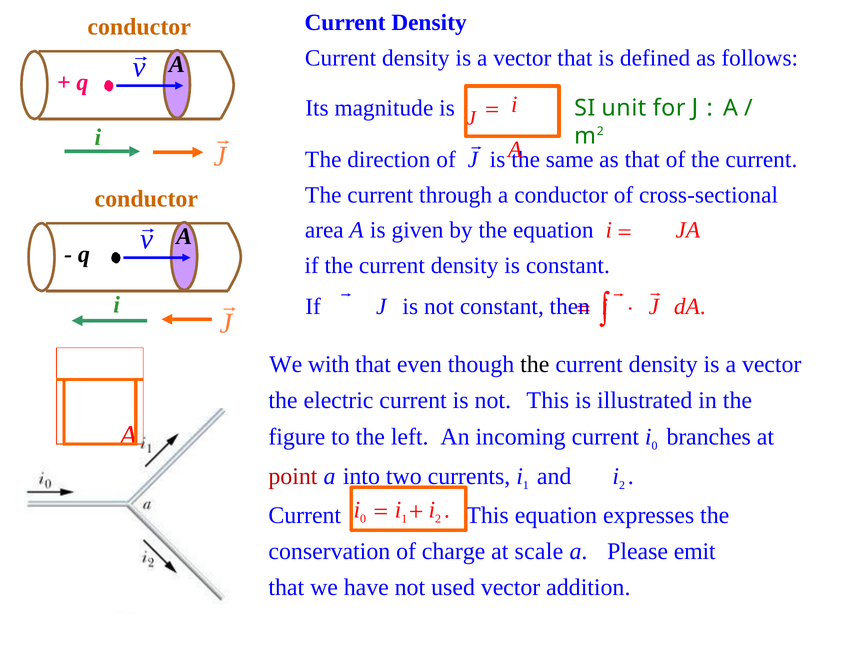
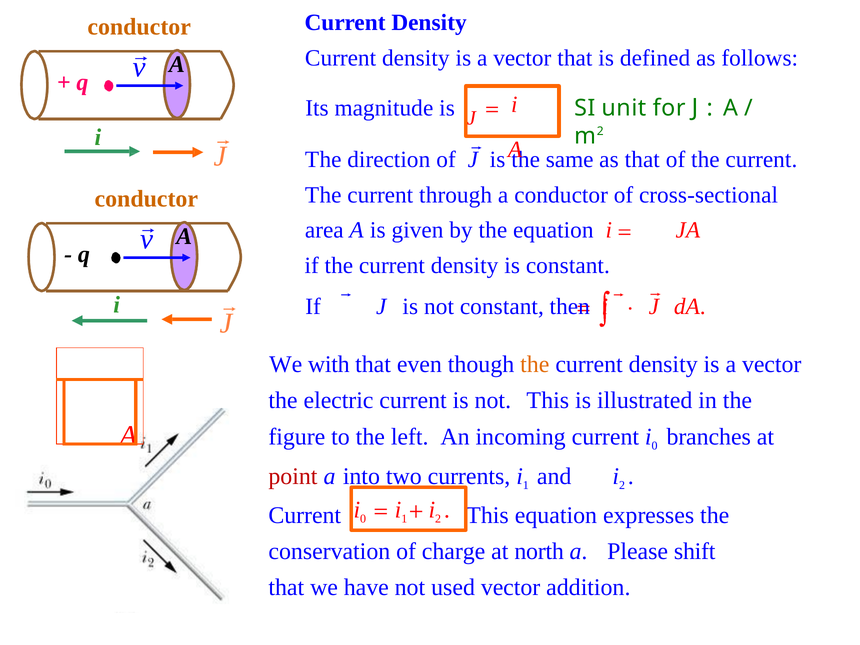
the colour: black -> orange (535, 364)
scale: scale -> north (539, 551)
emit: emit -> shift (695, 551)
